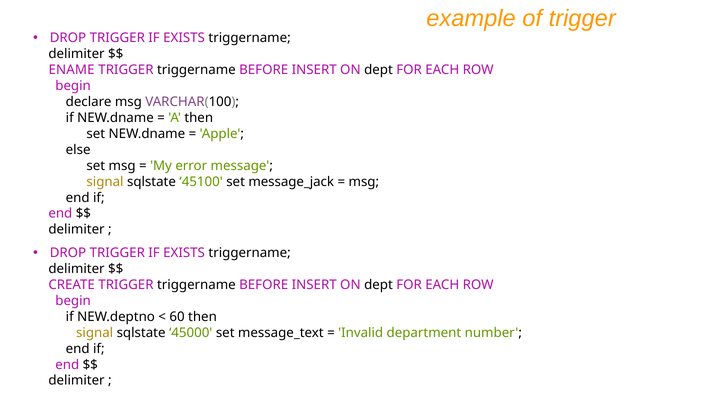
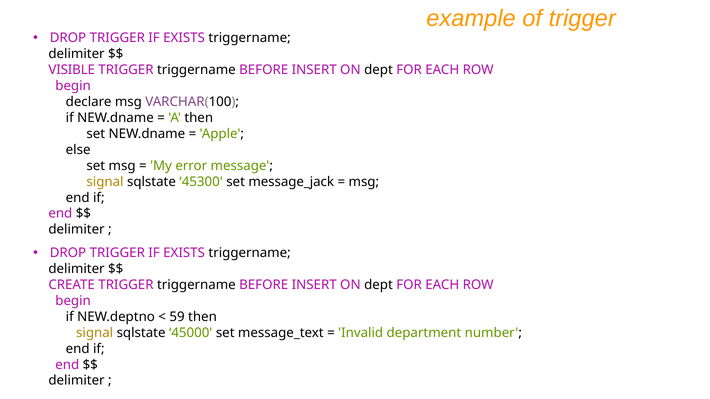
ENAME: ENAME -> VISIBLE (72, 70)
45100: 45100 -> 45300 (201, 182)
60: 60 -> 59 (177, 317)
